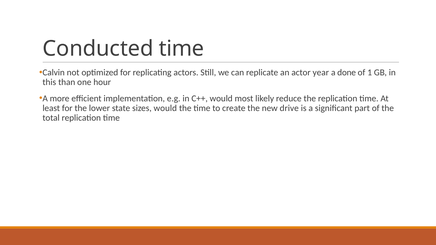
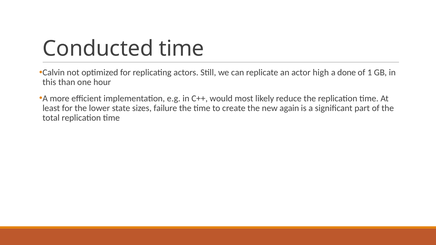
year: year -> high (321, 72)
sizes would: would -> failure (165, 108)
drive: drive -> again (289, 108)
